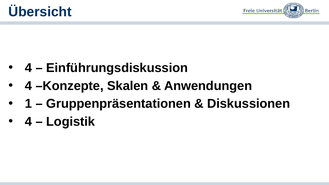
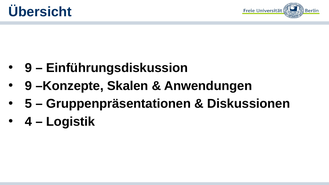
4: 4 -> 9 (28, 68)
4: 4 -> 9 (28, 86)
1: 1 -> 5 (28, 104)
